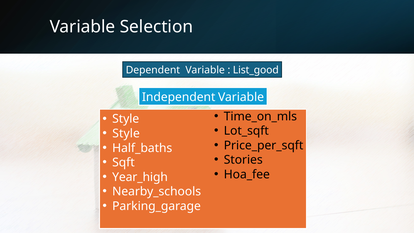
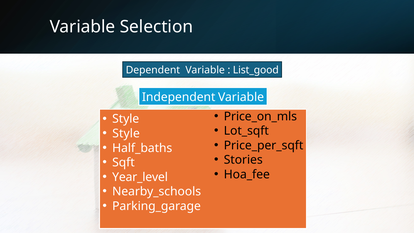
Time_on_mls: Time_on_mls -> Price_on_mls (260, 116)
Year_high: Year_high -> Year_level (140, 177)
